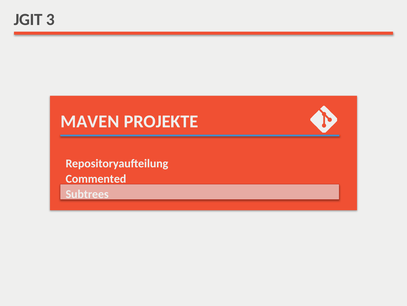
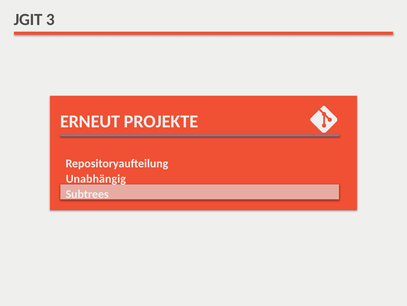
MAVEN: MAVEN -> ERNEUT (90, 121)
Commented: Commented -> Unabhängig (96, 179)
